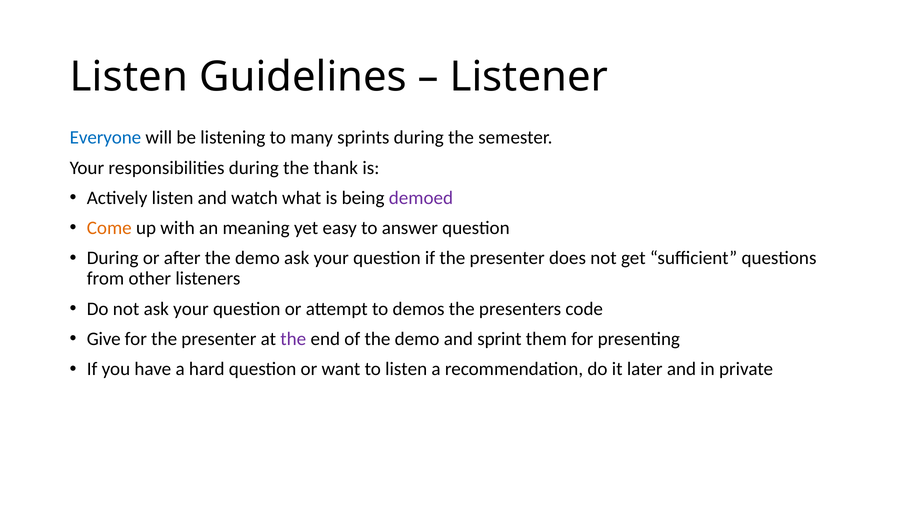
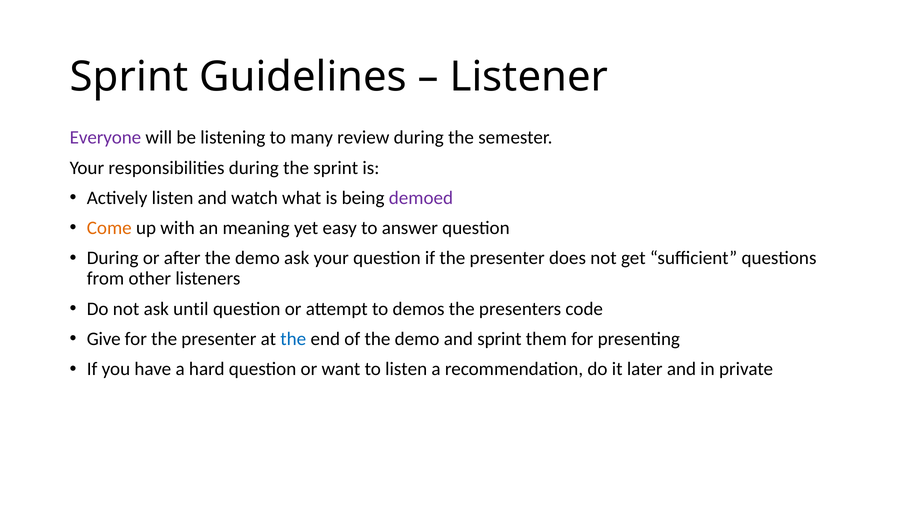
Listen: Listen -> Sprint (129, 77)
Everyone colour: blue -> purple (105, 138)
sprints: sprints -> review (363, 138)
the thank: thank -> sprint (336, 168)
not ask your: your -> until (191, 309)
the colour: purple -> blue (293, 339)
